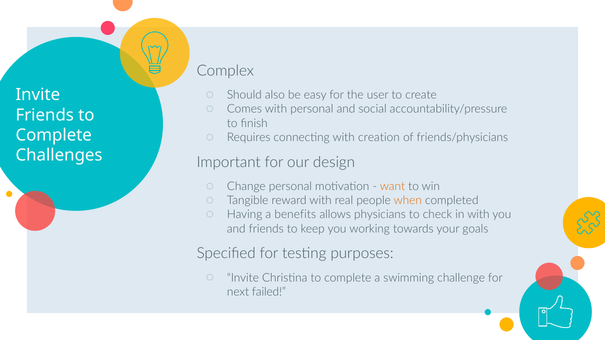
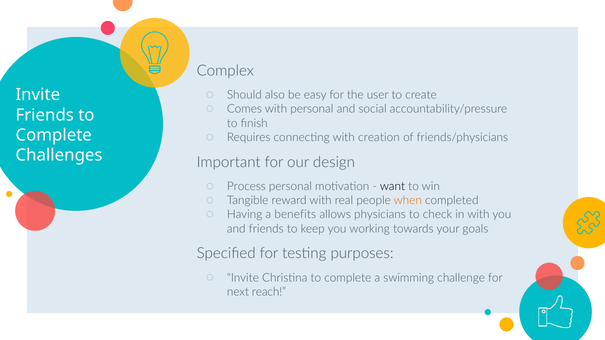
Change: Change -> Process (246, 187)
want colour: orange -> black (392, 187)
failed: failed -> reach (269, 292)
